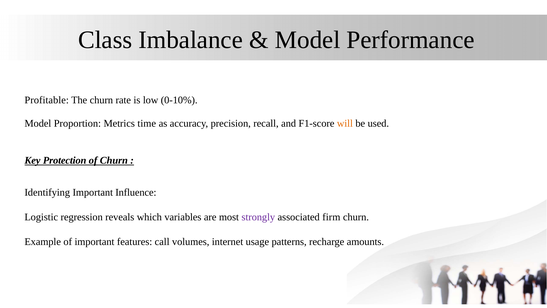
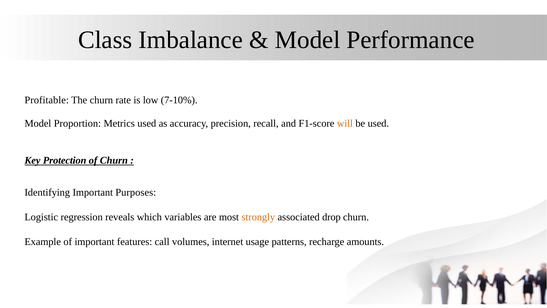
0-10%: 0-10% -> 7-10% (179, 100)
Metrics time: time -> used (147, 123)
Influence: Influence -> Purposes (136, 192)
strongly colour: purple -> orange (258, 217)
firm: firm -> drop (331, 217)
